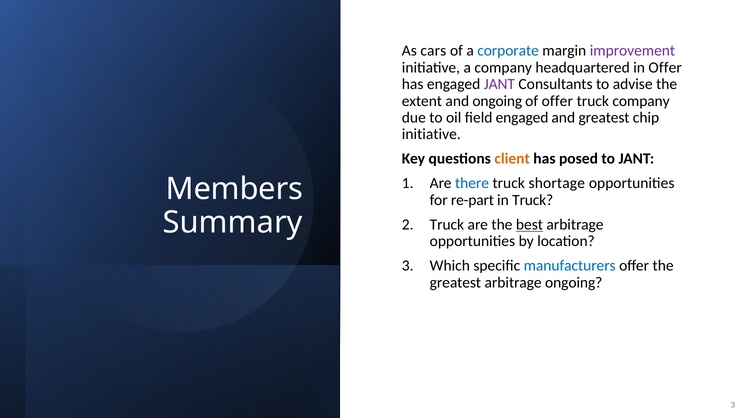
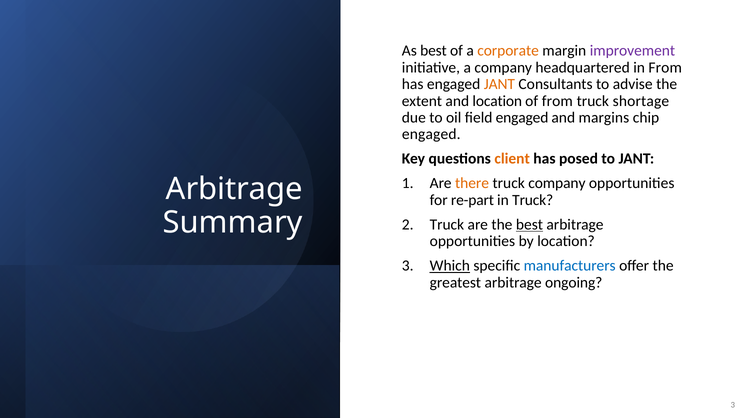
As cars: cars -> best (433, 51)
corporate colour: blue -> orange (508, 51)
in Offer: Offer -> From (665, 67)
JANT colour: purple -> orange (499, 84)
and ongoing: ongoing -> location (497, 101)
of offer: offer -> from (557, 101)
truck company: company -> shortage (641, 101)
and greatest: greatest -> margins (604, 118)
initiative: initiative -> engaged (431, 134)
there colour: blue -> orange (472, 183)
truck shortage: shortage -> company (557, 183)
Members: Members -> Arbitrage (234, 189)
Which underline: none -> present (450, 266)
